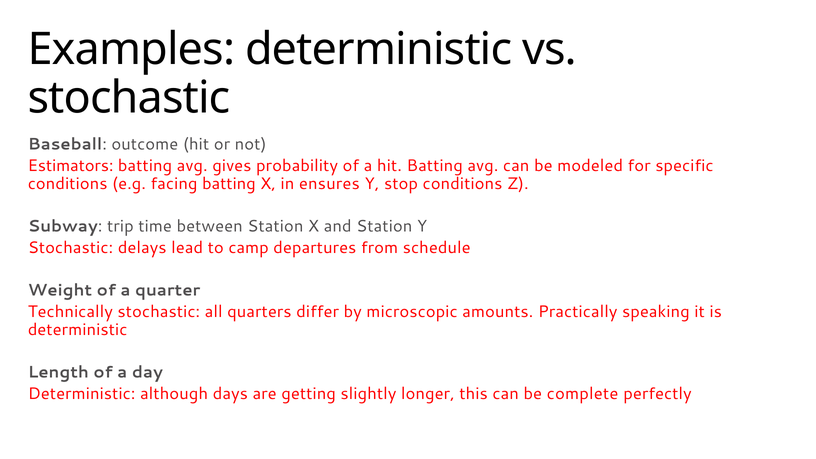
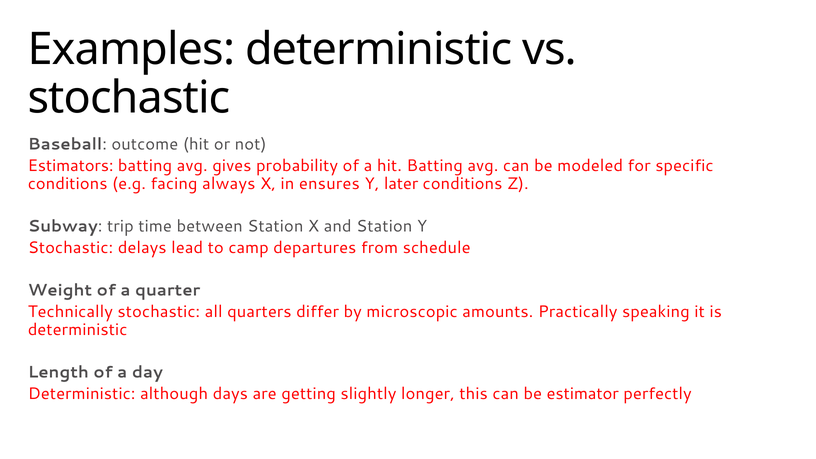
facing batting: batting -> always (229, 184)
stop: stop -> later (401, 184)
complete: complete -> estimator (583, 394)
